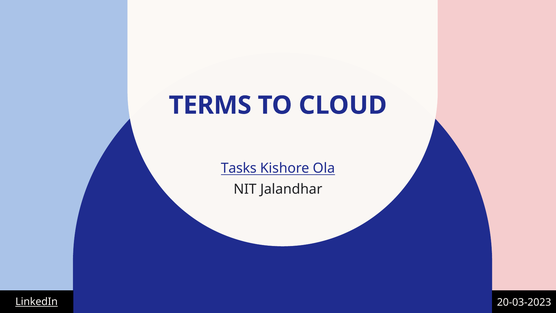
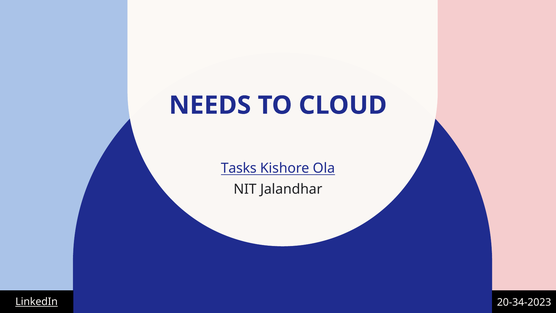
TERMS: TERMS -> NEEDS (210, 105)
20-03-2023: 20-03-2023 -> 20-34-2023 (524, 302)
